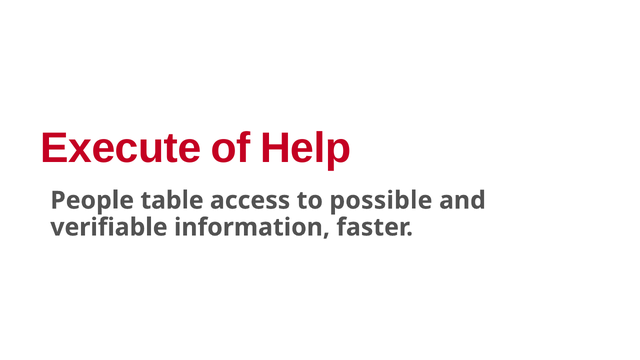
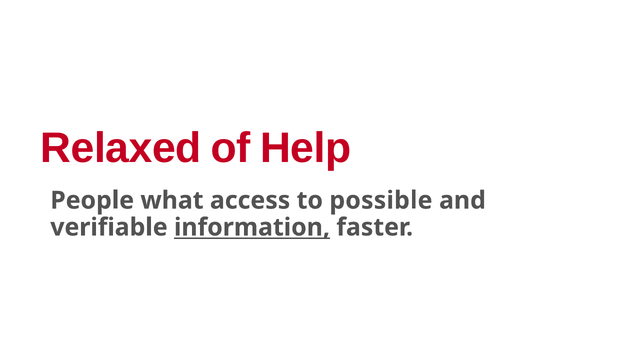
Execute: Execute -> Relaxed (121, 148)
table: table -> what (172, 200)
information underline: none -> present (252, 227)
